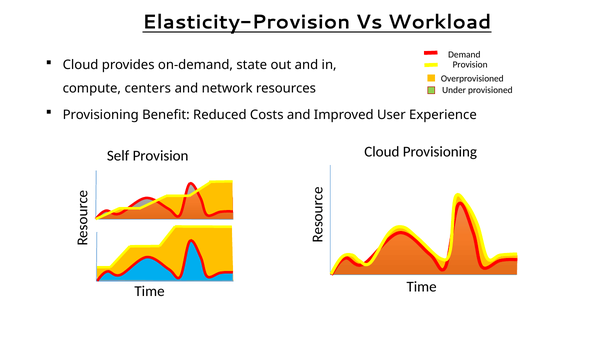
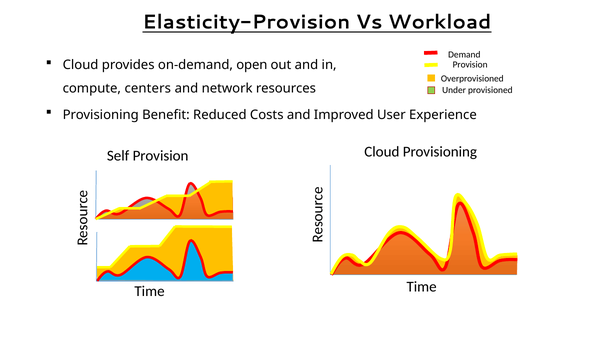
state: state -> open (252, 65)
